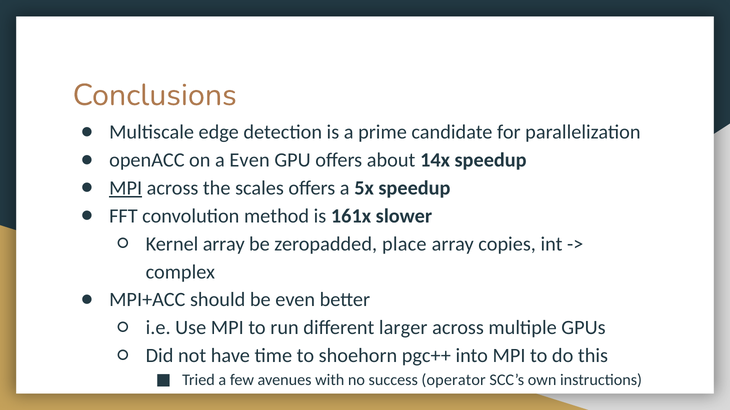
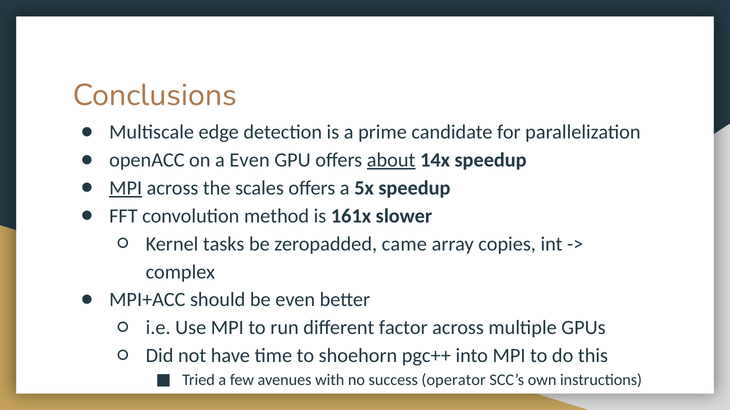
about underline: none -> present (391, 160)
Kernel array: array -> tasks (224, 244)
place: place -> came (404, 244)
larger: larger -> factor (403, 328)
